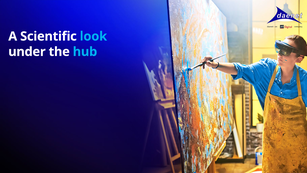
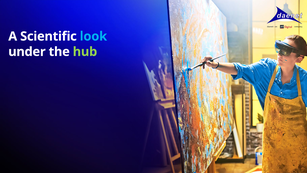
hub colour: light blue -> light green (85, 52)
